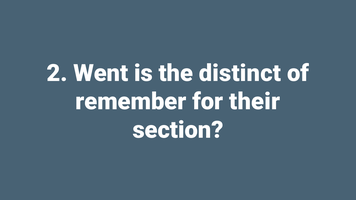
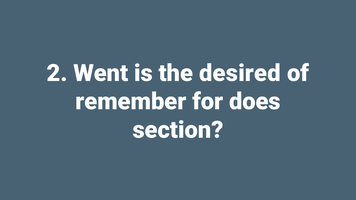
distinct: distinct -> desired (240, 73)
their: their -> does (255, 102)
